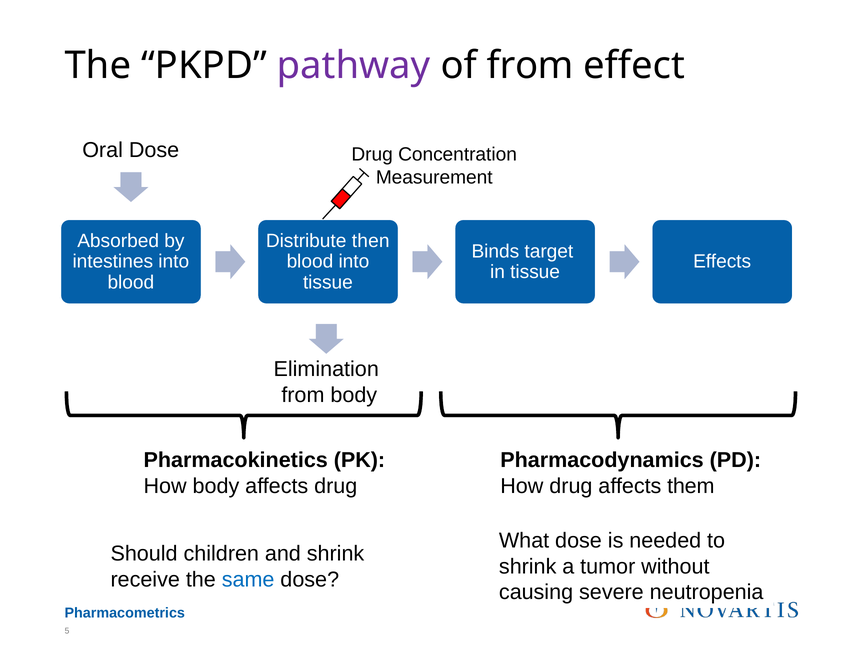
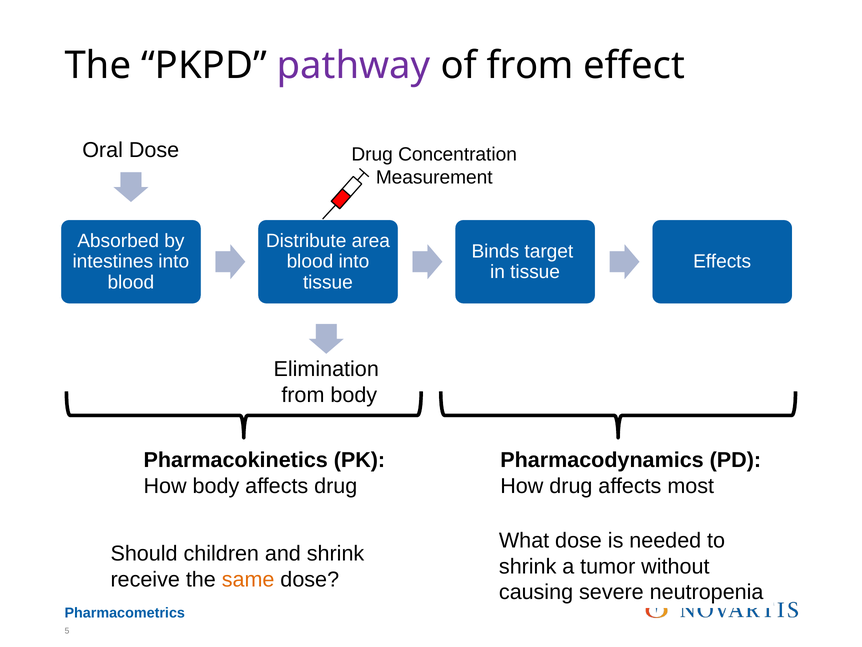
then: then -> area (371, 241)
them: them -> most (691, 486)
same colour: blue -> orange (248, 579)
